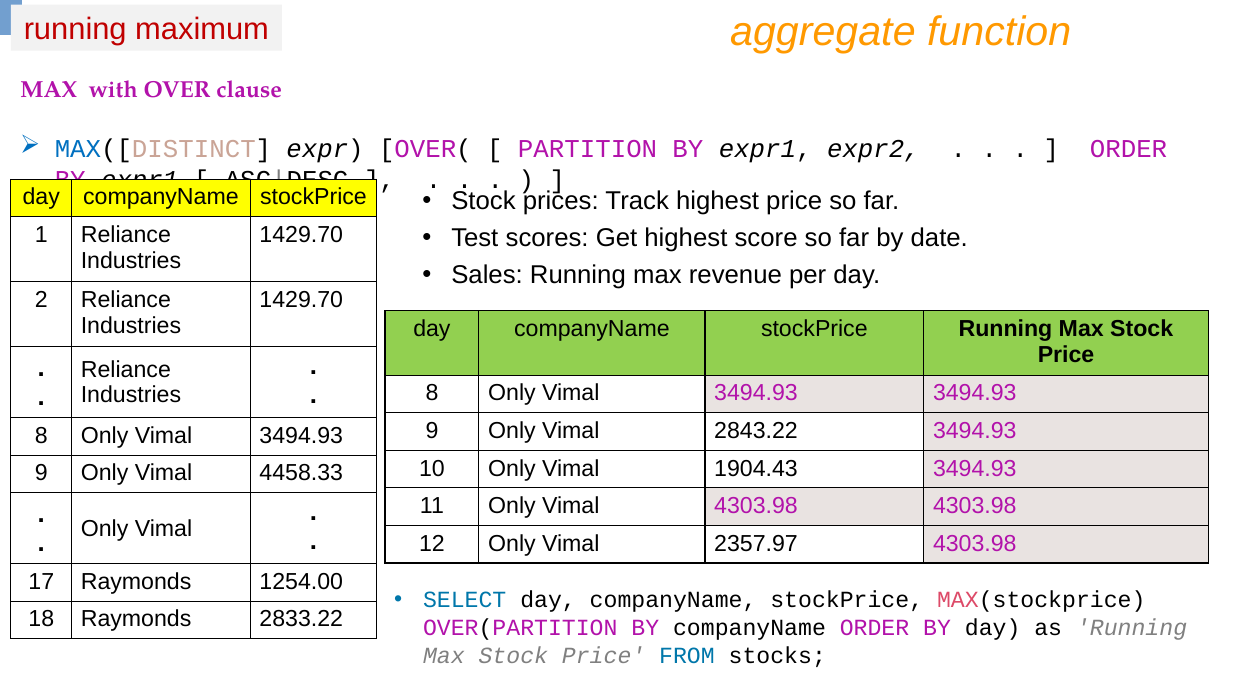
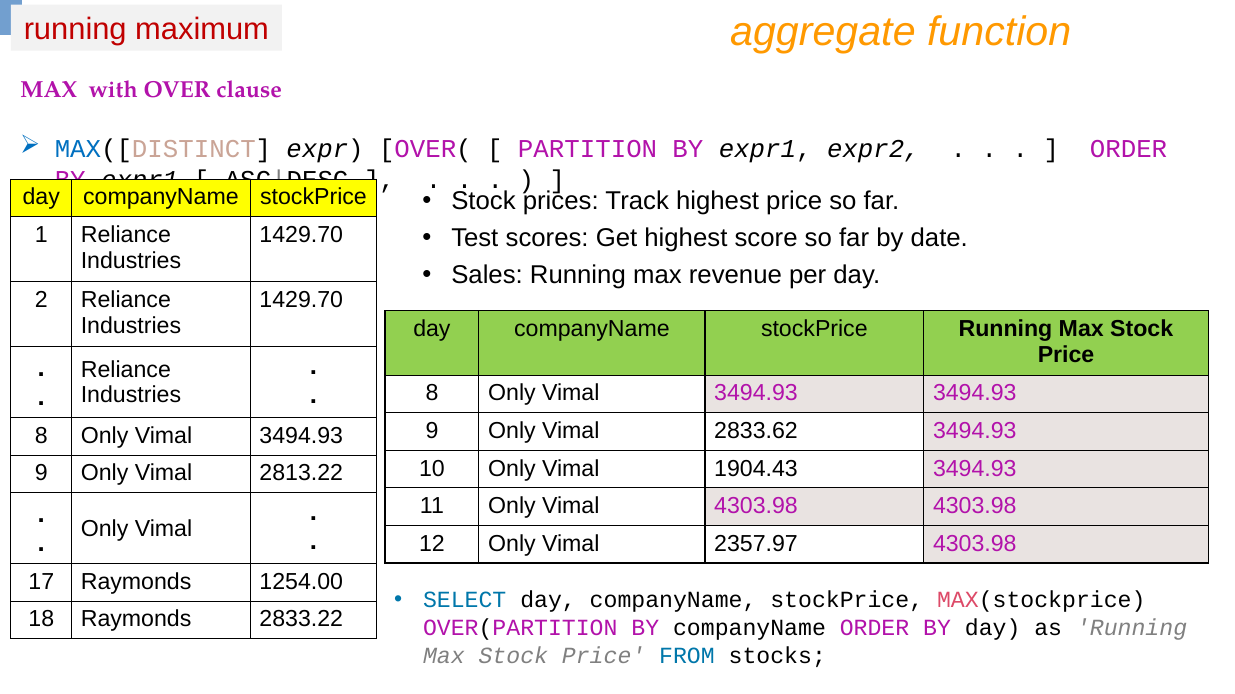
2843.22: 2843.22 -> 2833.62 (756, 431)
4458.33: 4458.33 -> 2813.22 (301, 473)
